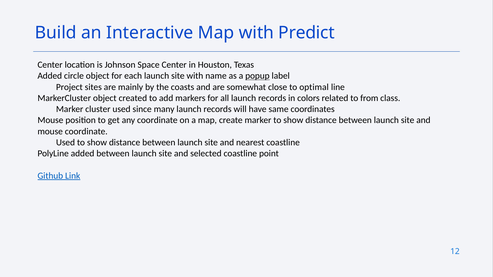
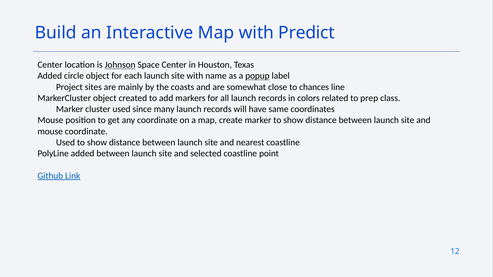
Johnson underline: none -> present (120, 65)
optimal: optimal -> chances (314, 87)
from: from -> prep (369, 98)
